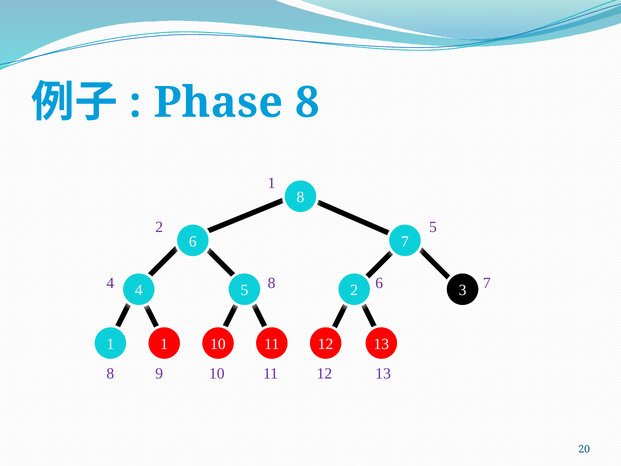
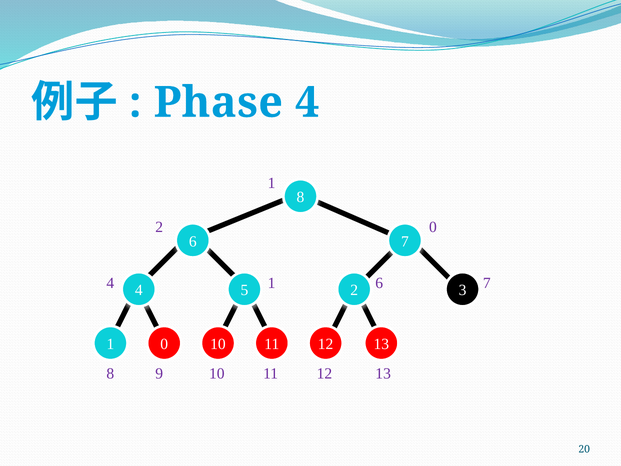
Phase 8: 8 -> 4 (307, 103)
2 5: 5 -> 0 (433, 227)
8: 8 -> 1 (272, 283)
1 1: 1 -> 0 (164, 344)
